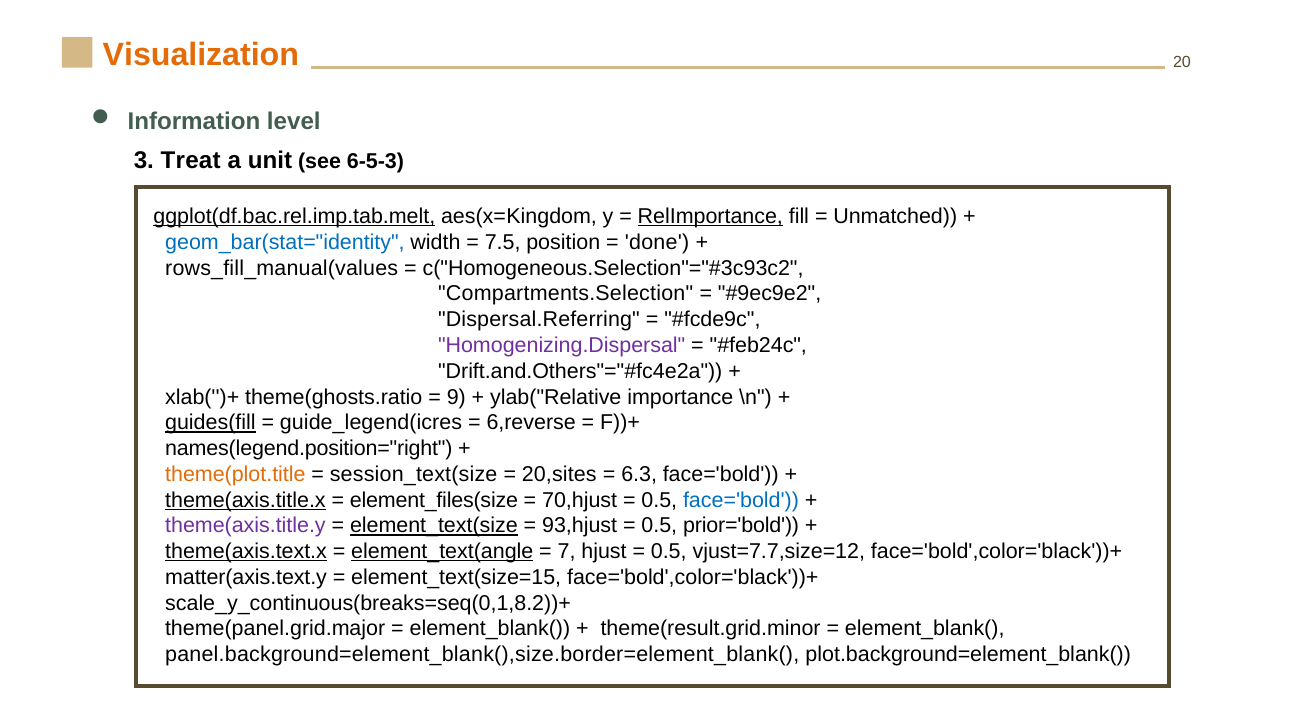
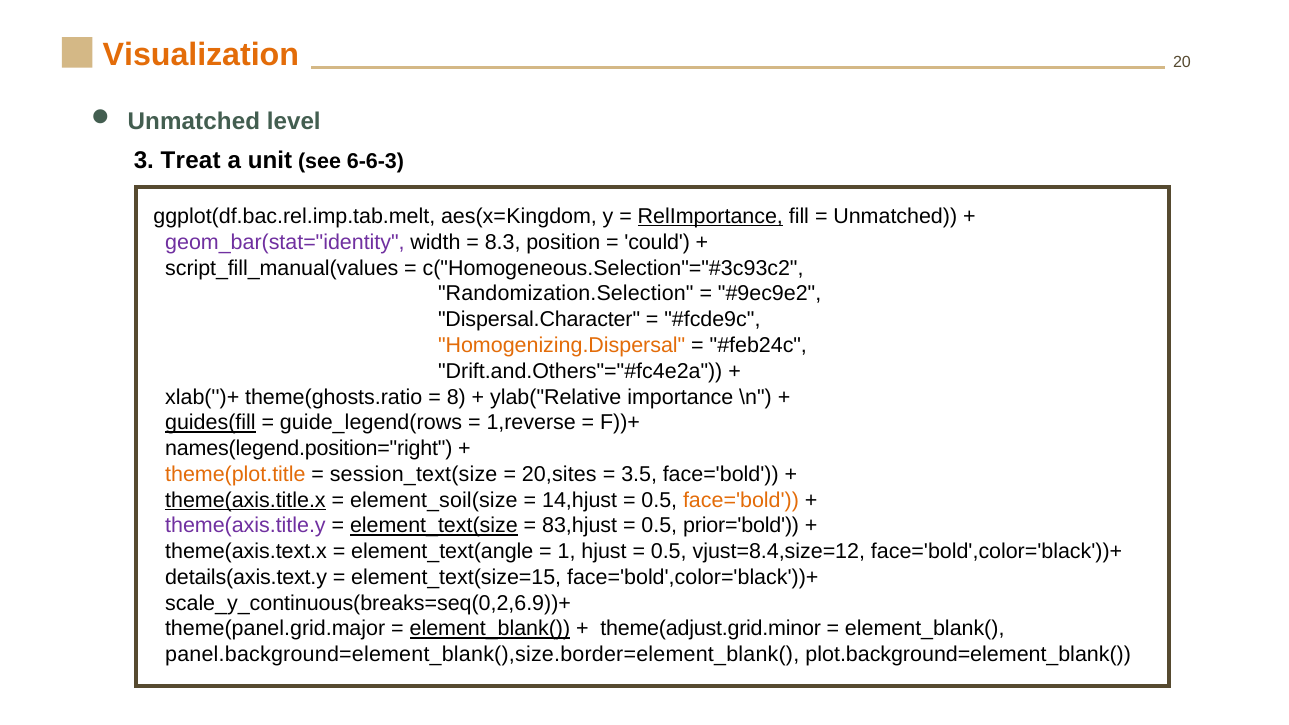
Information: Information -> Unmatched (194, 121)
6-5-3: 6-5-3 -> 6-6-3 (375, 161)
ggplot(df.bac.rel.imp.tab.melt underline: present -> none (294, 217)
geom_bar(stat="identity colour: blue -> purple (285, 242)
7.5: 7.5 -> 8.3 (503, 242)
done: done -> could (657, 242)
rows_fill_manual(values: rows_fill_manual(values -> script_fill_manual(values (282, 268)
Compartments.Selection: Compartments.Selection -> Randomization.Selection (566, 294)
Dispersal.Referring: Dispersal.Referring -> Dispersal.Character (539, 320)
Homogenizing.Dispersal colour: purple -> orange (562, 345)
9: 9 -> 8 (456, 397)
guide_legend(icres: guide_legend(icres -> guide_legend(rows (371, 423)
6,reverse: 6,reverse -> 1,reverse (531, 423)
6.3: 6.3 -> 3.5 (639, 474)
element_files(size: element_files(size -> element_soil(size (434, 500)
70,hjust: 70,hjust -> 14,hjust (580, 500)
face='bold colour: blue -> orange (741, 500)
93,hjust: 93,hjust -> 83,hjust (580, 526)
theme(axis.text.x underline: present -> none (246, 552)
element_text(angle underline: present -> none (442, 552)
7: 7 -> 1 (567, 552)
vjust=7.7,size=12: vjust=7.7,size=12 -> vjust=8.4,size=12 (779, 552)
matter(axis.text.y: matter(axis.text.y -> details(axis.text.y (246, 577)
scale_y_continuous(breaks=seq(0,1,8.2))+: scale_y_continuous(breaks=seq(0,1,8.2))+ -> scale_y_continuous(breaks=seq(0,2,6.9))+ (368, 603)
element_blank( underline: none -> present (490, 629)
theme(result.grid.minor: theme(result.grid.minor -> theme(adjust.grid.minor (711, 629)
